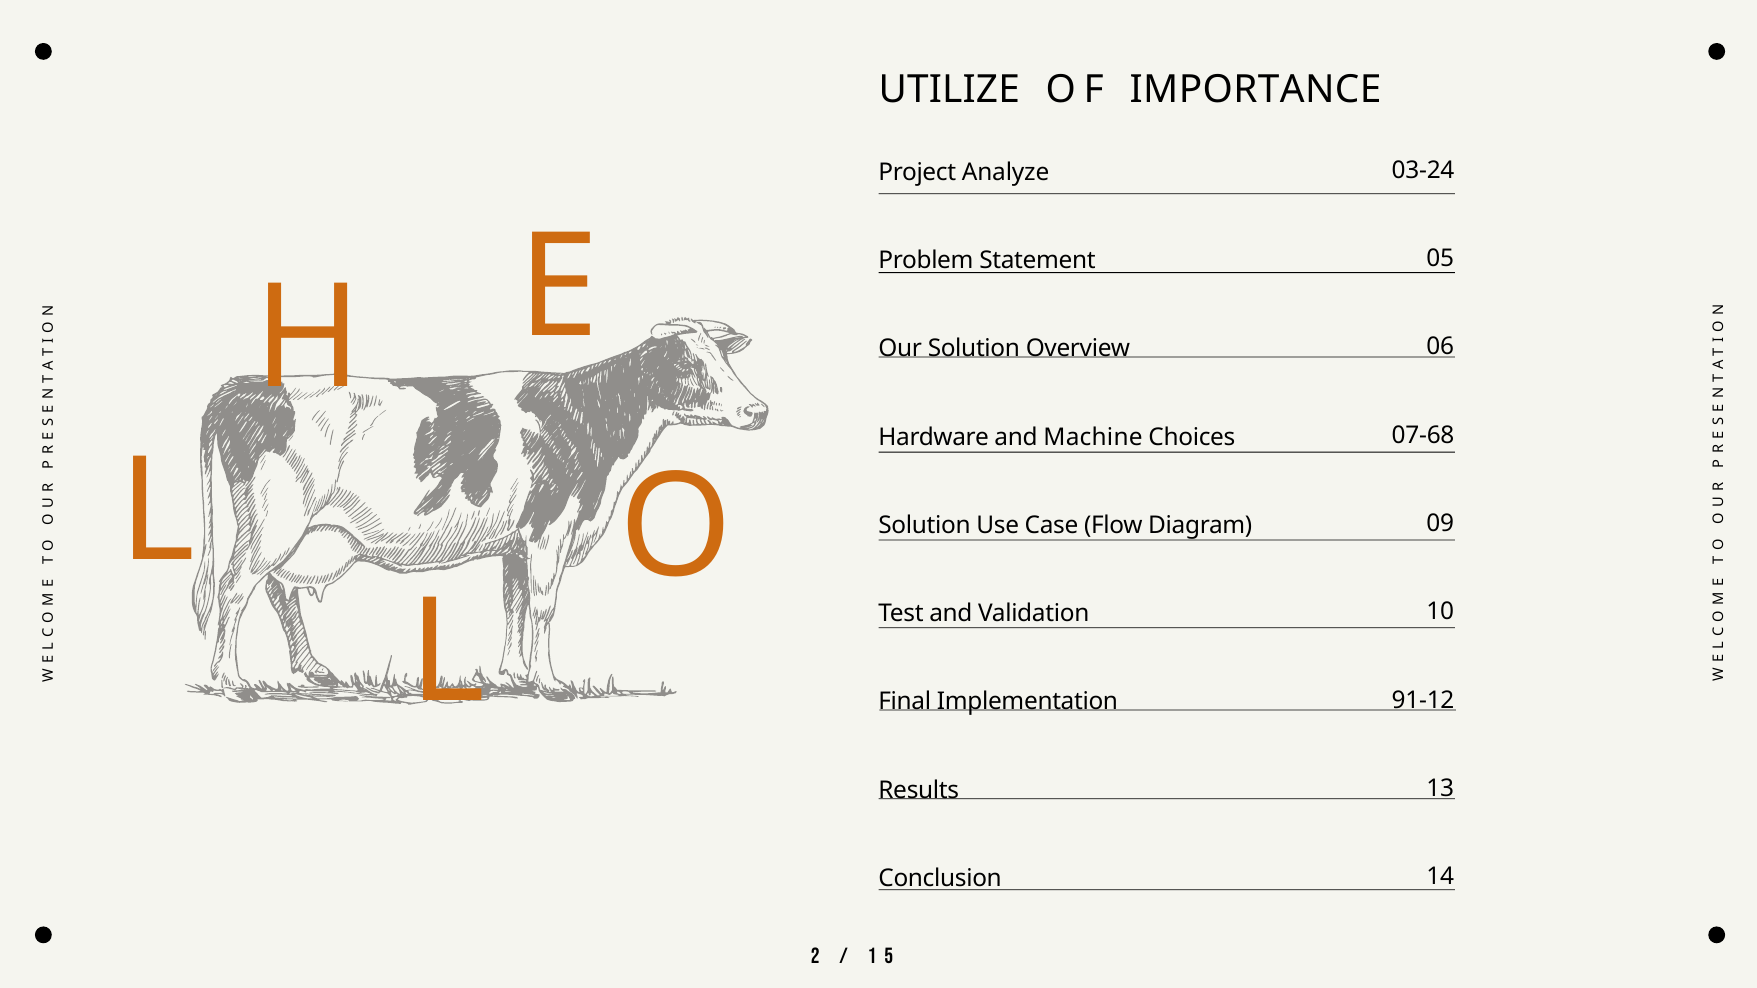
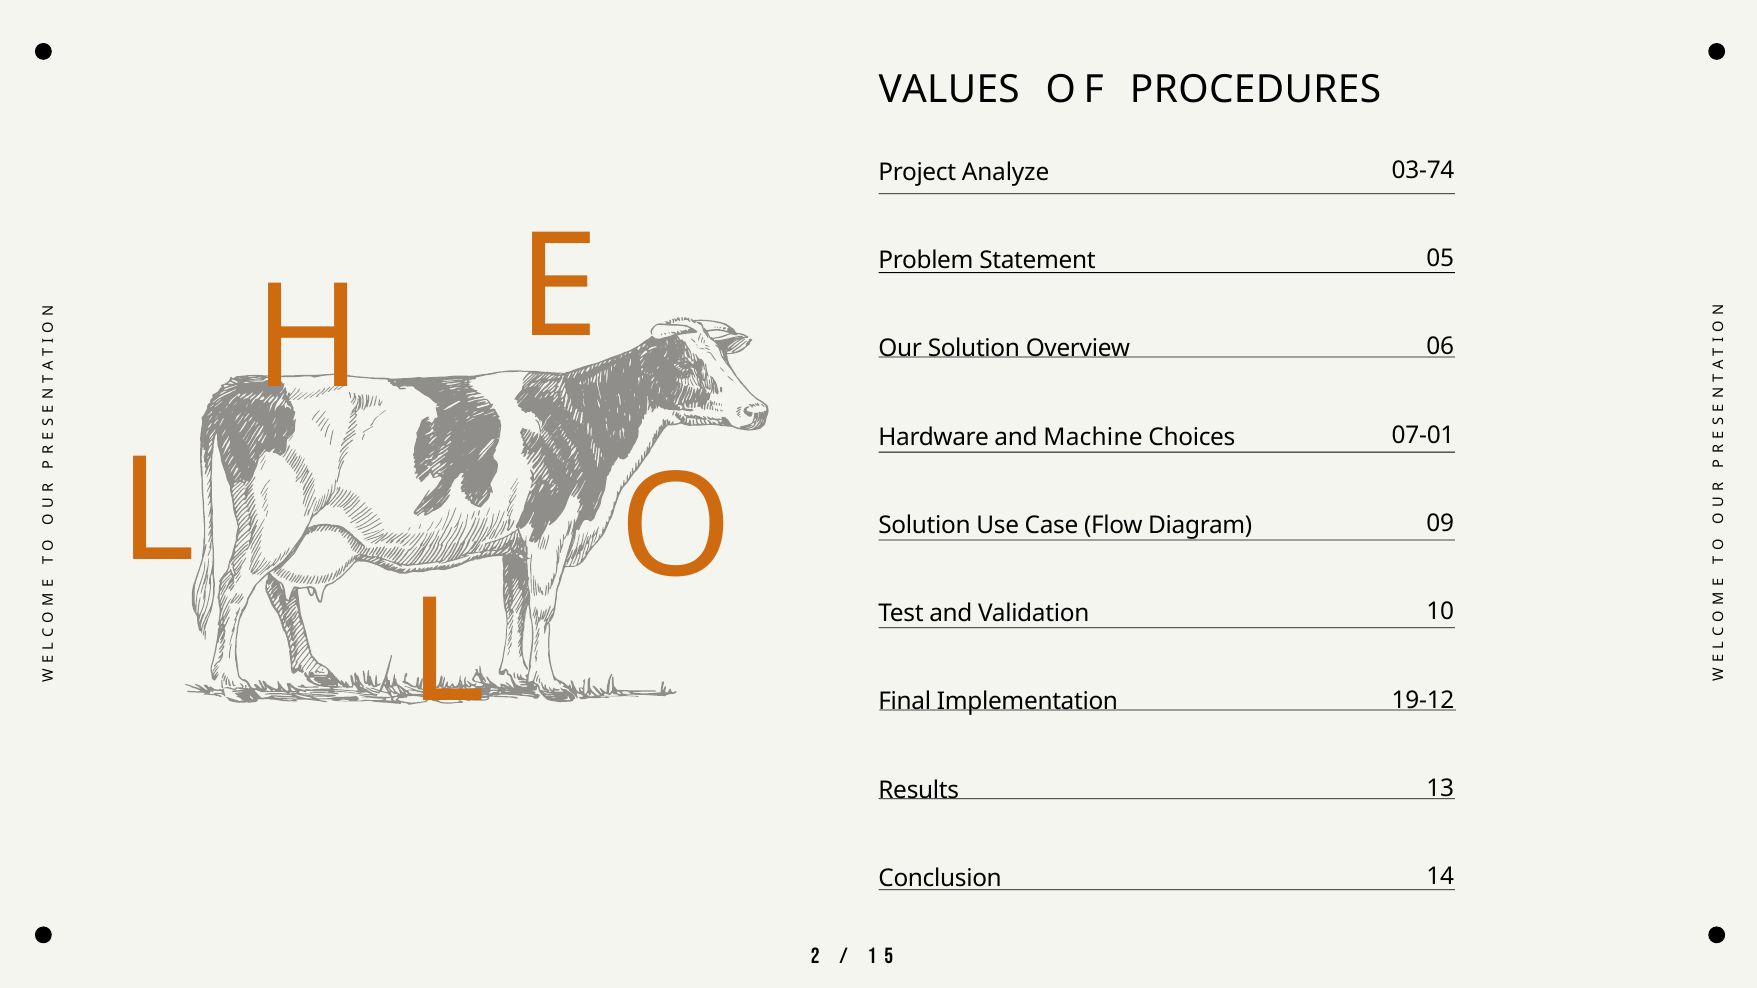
UTILIZE: UTILIZE -> VALUES (949, 89)
IMPORTANCE: IMPORTANCE -> PROCEDURES (1256, 89)
03-24: 03-24 -> 03-74 (1423, 170)
07-68: 07-68 -> 07-01 (1423, 435)
91-12: 91-12 -> 19-12 (1423, 700)
